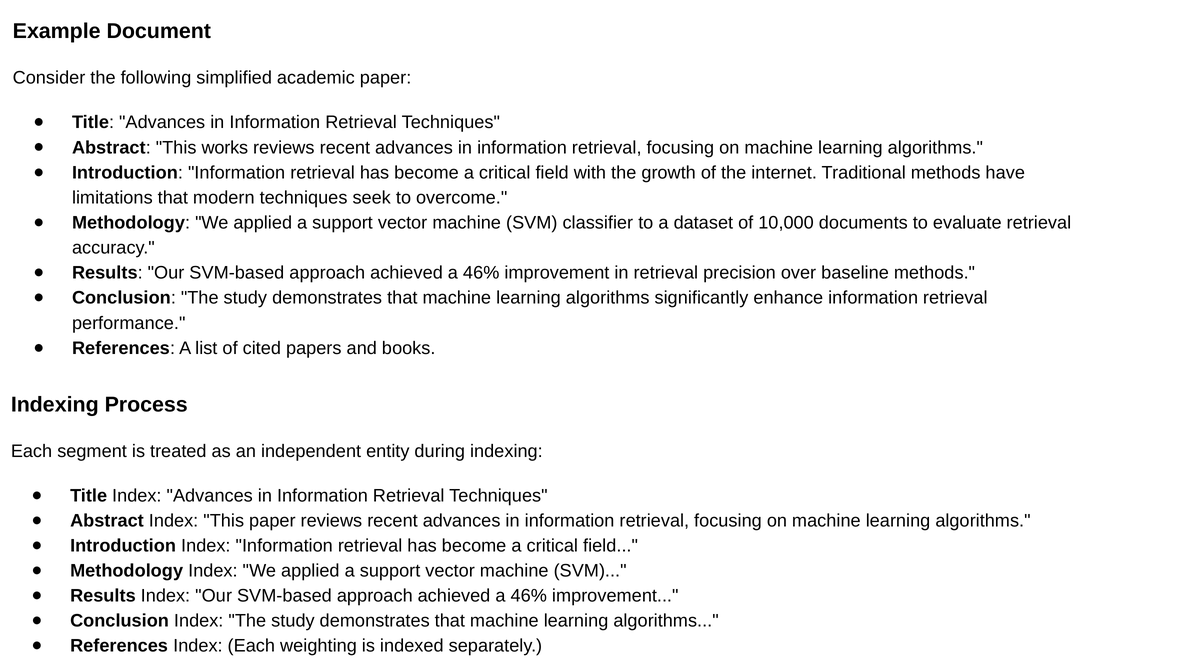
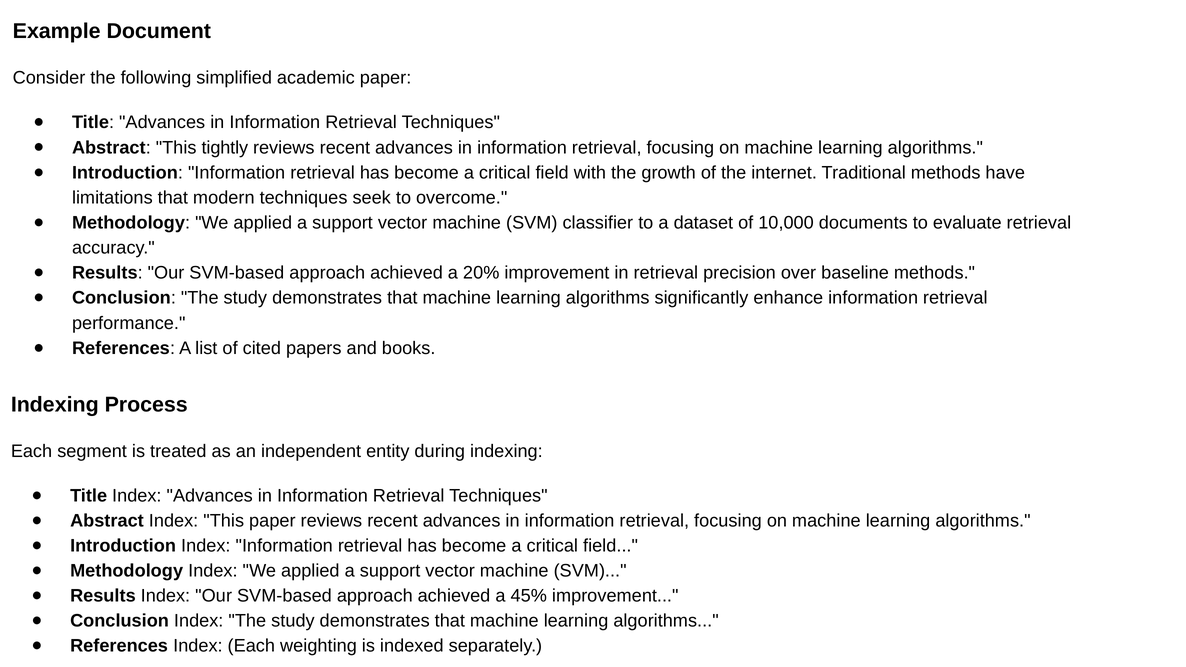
works: works -> tightly (225, 148)
46%: 46% -> 20% (481, 273)
46%: 46% -> 45% (529, 596)
